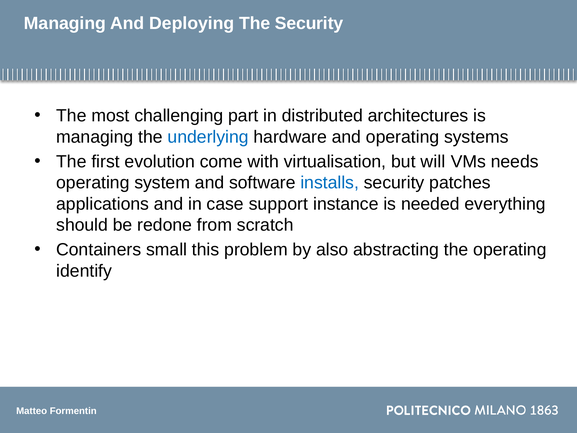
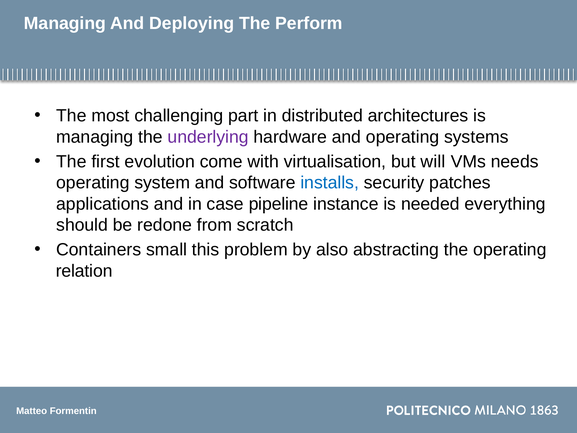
The Security: Security -> Perform (309, 23)
underlying colour: blue -> purple (208, 137)
support: support -> pipeline (279, 204)
identify: identify -> relation (84, 271)
